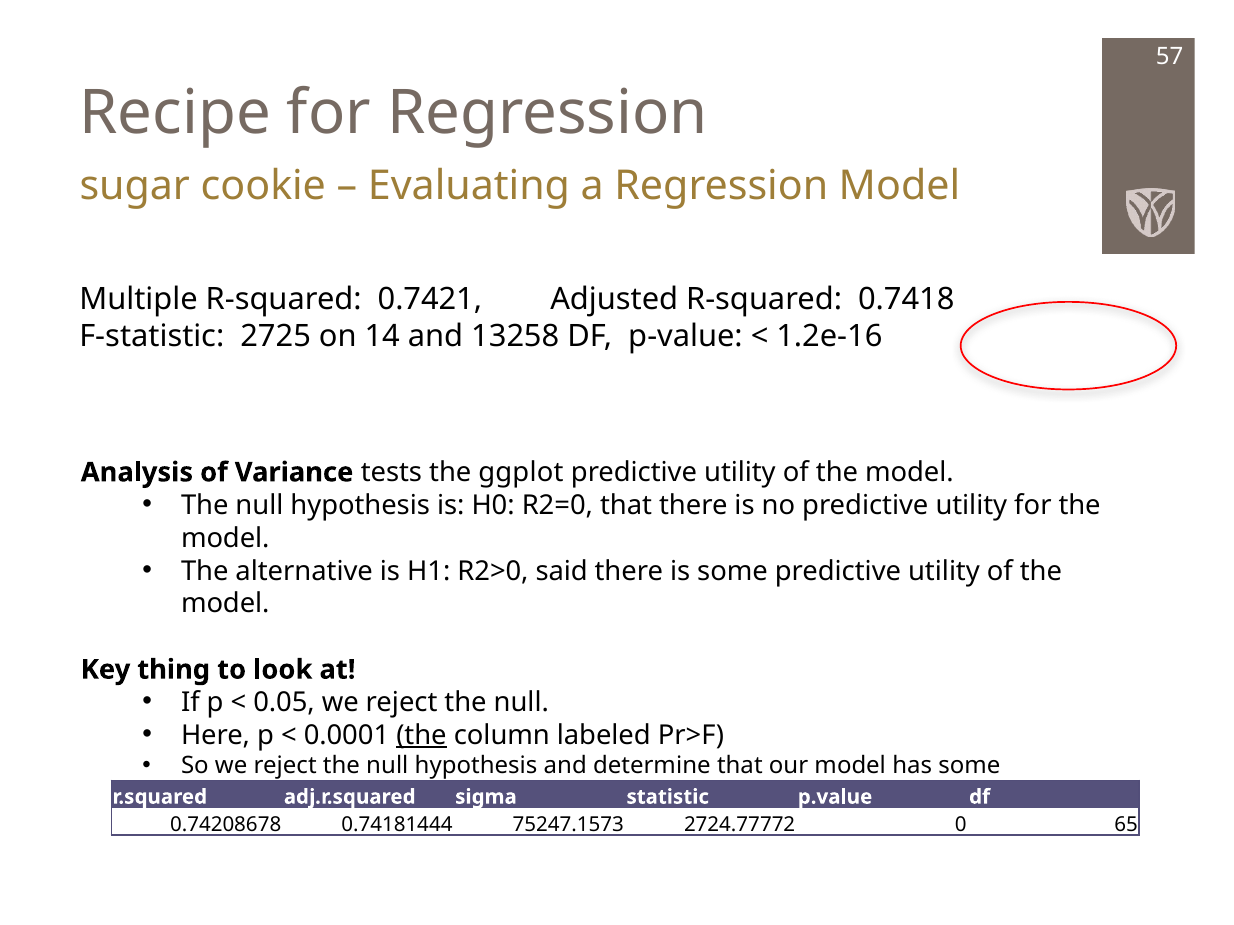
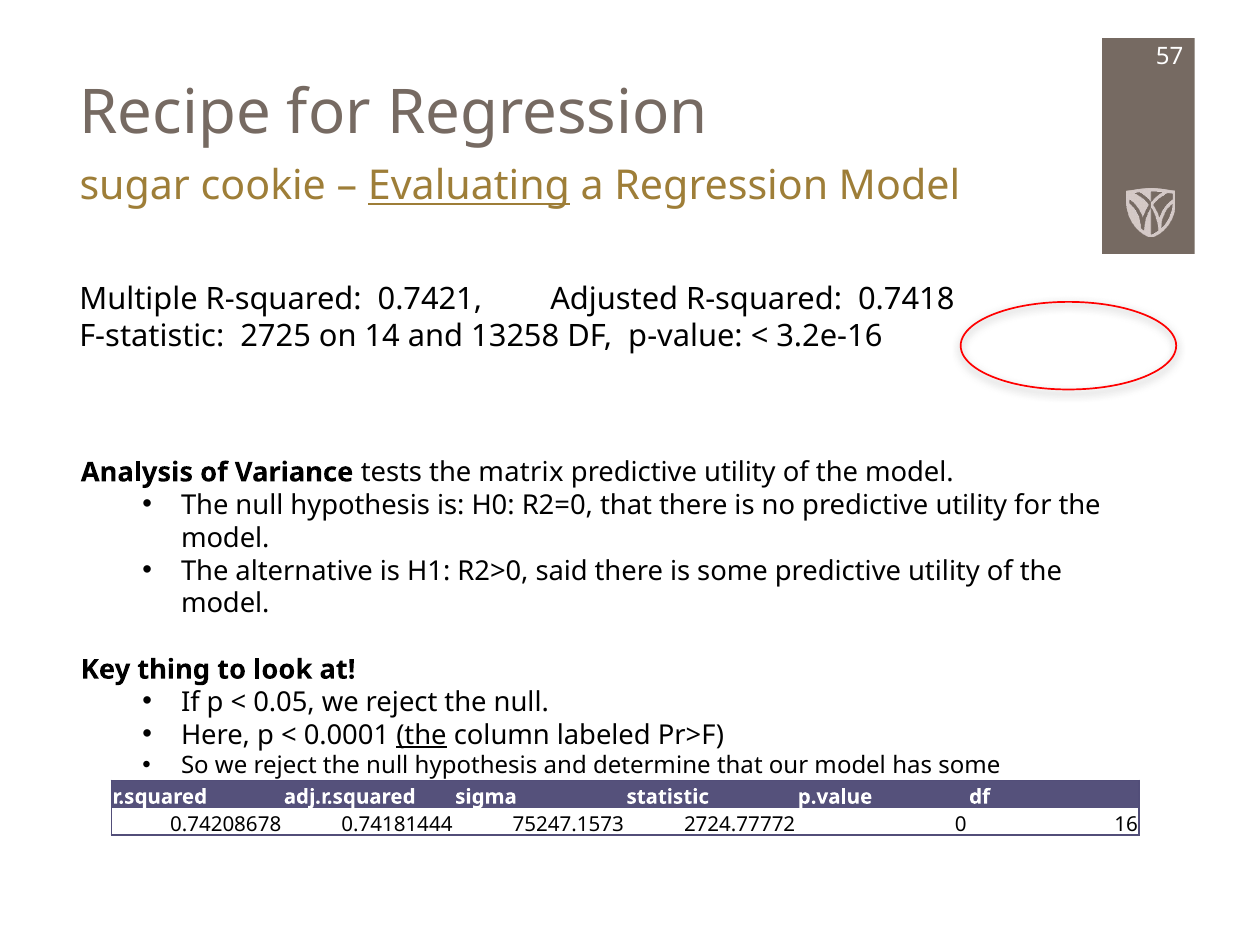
Evaluating underline: none -> present (469, 186)
1.2e-16: 1.2e-16 -> 3.2e-16 (829, 337)
ggplot: ggplot -> matrix (521, 473)
65: 65 -> 16 (1126, 825)
